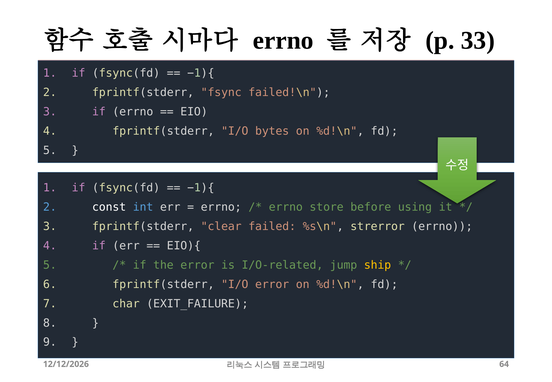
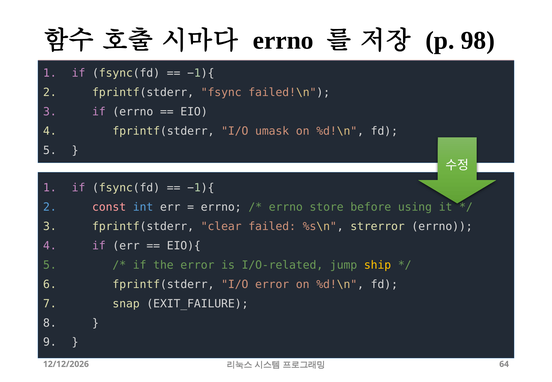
33: 33 -> 98 (478, 40)
bytes: bytes -> umask (272, 131)
const colour: white -> pink (109, 207)
char: char -> snap (126, 304)
